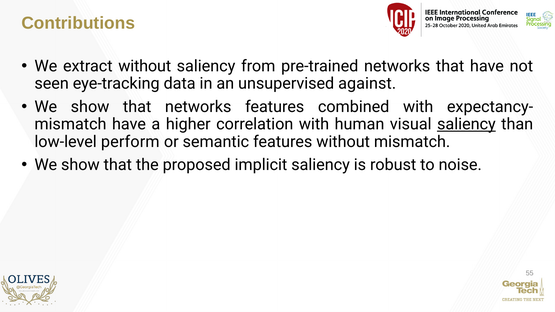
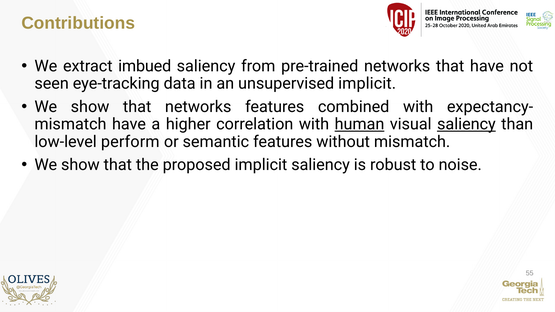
extract without: without -> imbued (145, 66)
unsupervised against: against -> implicit (367, 84)
human underline: none -> present (360, 124)
